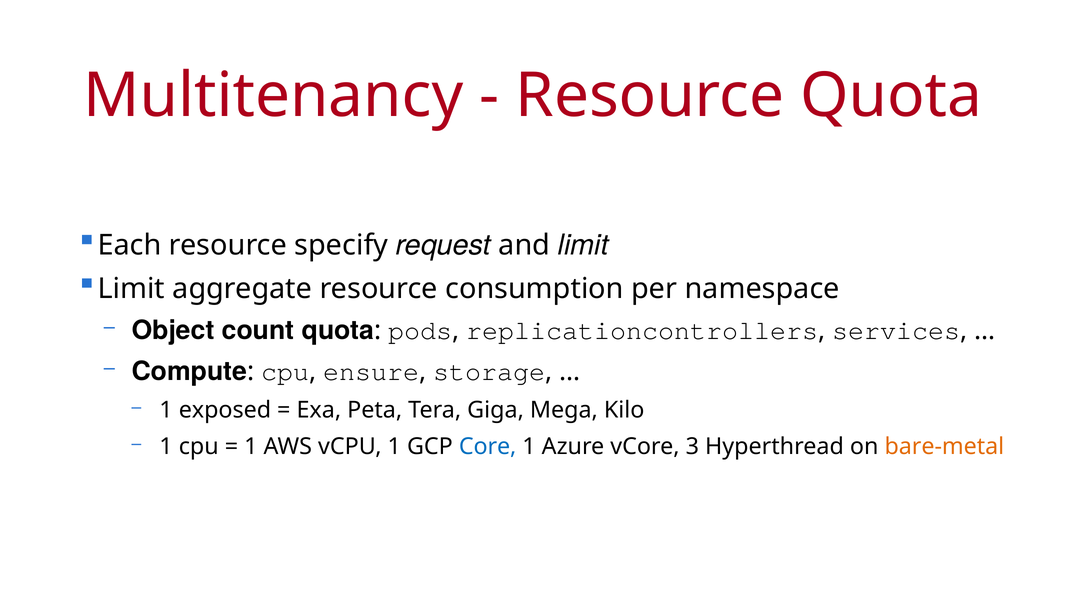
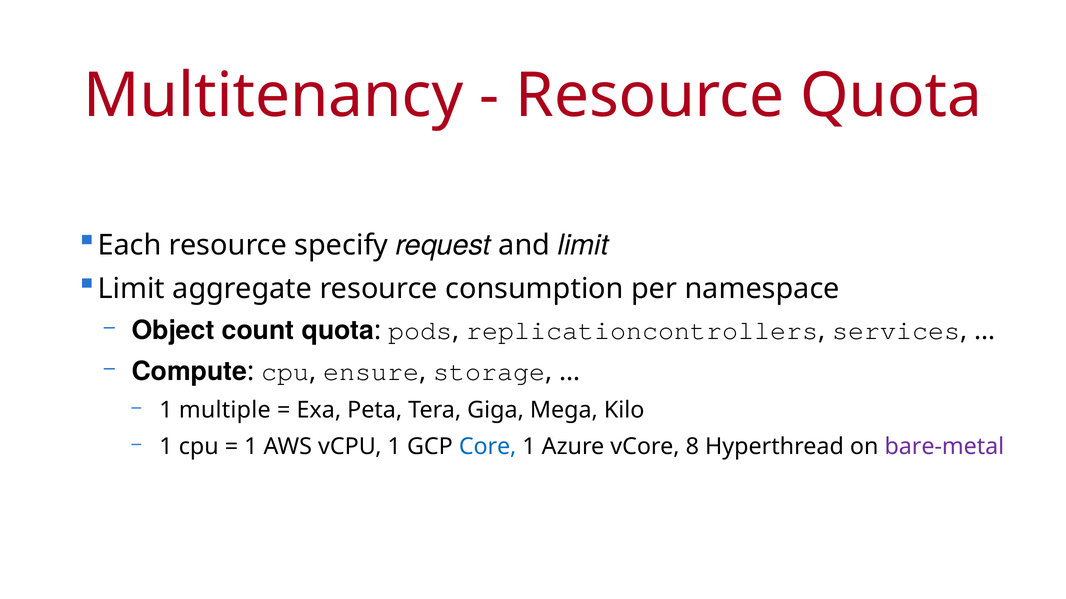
exposed: exposed -> multiple (225, 410)
3: 3 -> 8 (692, 447)
bare-metal colour: orange -> purple (944, 447)
